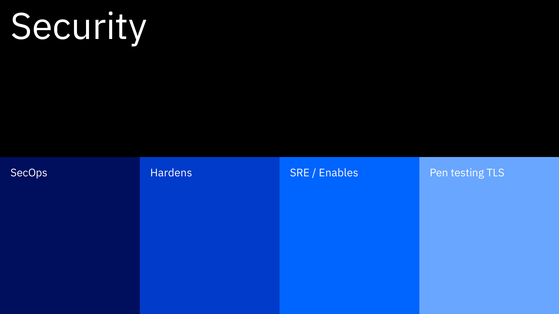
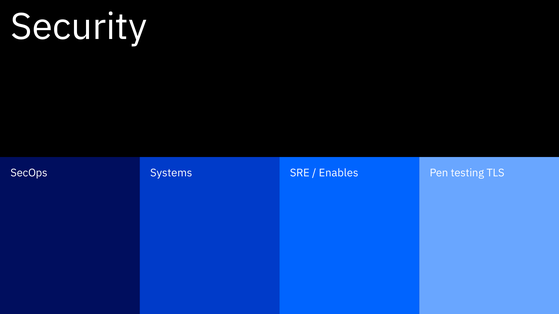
Hardens: Hardens -> Systems (171, 173)
